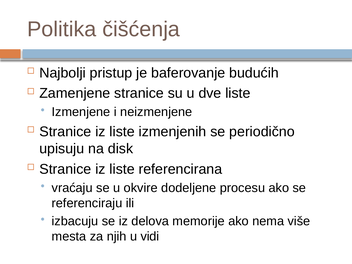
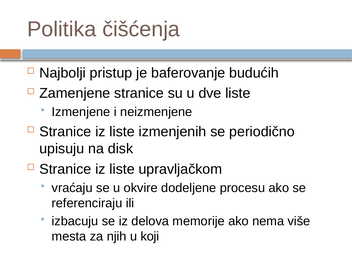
referencirana: referencirana -> upravljačkom (180, 169)
vidi: vidi -> koji (150, 237)
